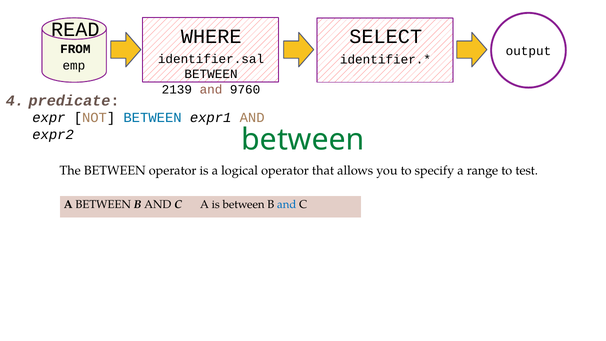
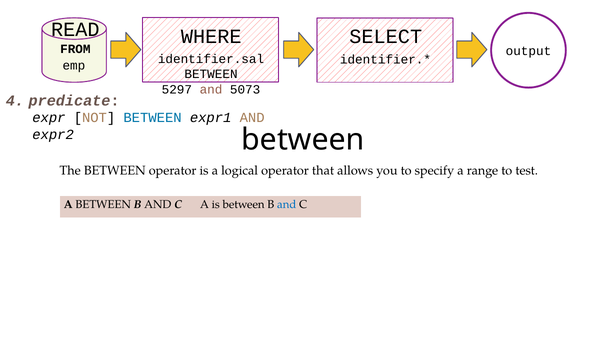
2139: 2139 -> 5297 (177, 89)
9760: 9760 -> 5073 (245, 89)
between colour: green -> black (303, 140)
